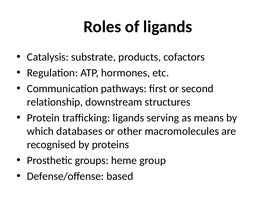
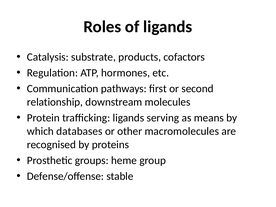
structures: structures -> molecules (168, 102)
based: based -> stable (120, 176)
